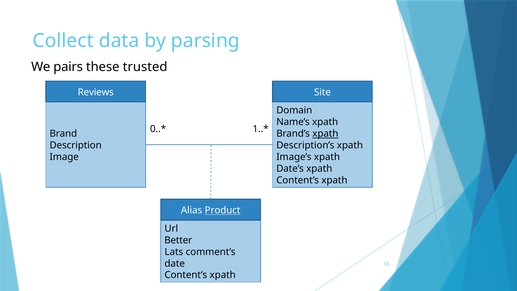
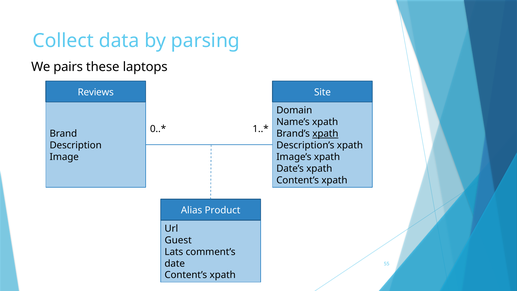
trusted: trusted -> laptops (145, 67)
Product underline: present -> none (223, 210)
Better: Better -> Guest (178, 240)
